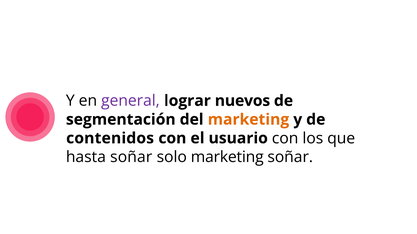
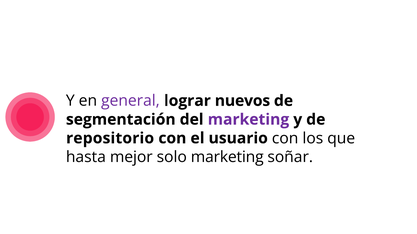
marketing colour: orange -> purple (248, 120)
contenidos: contenidos -> repositorio (110, 139)
hasta soñar: soñar -> mejor (131, 157)
